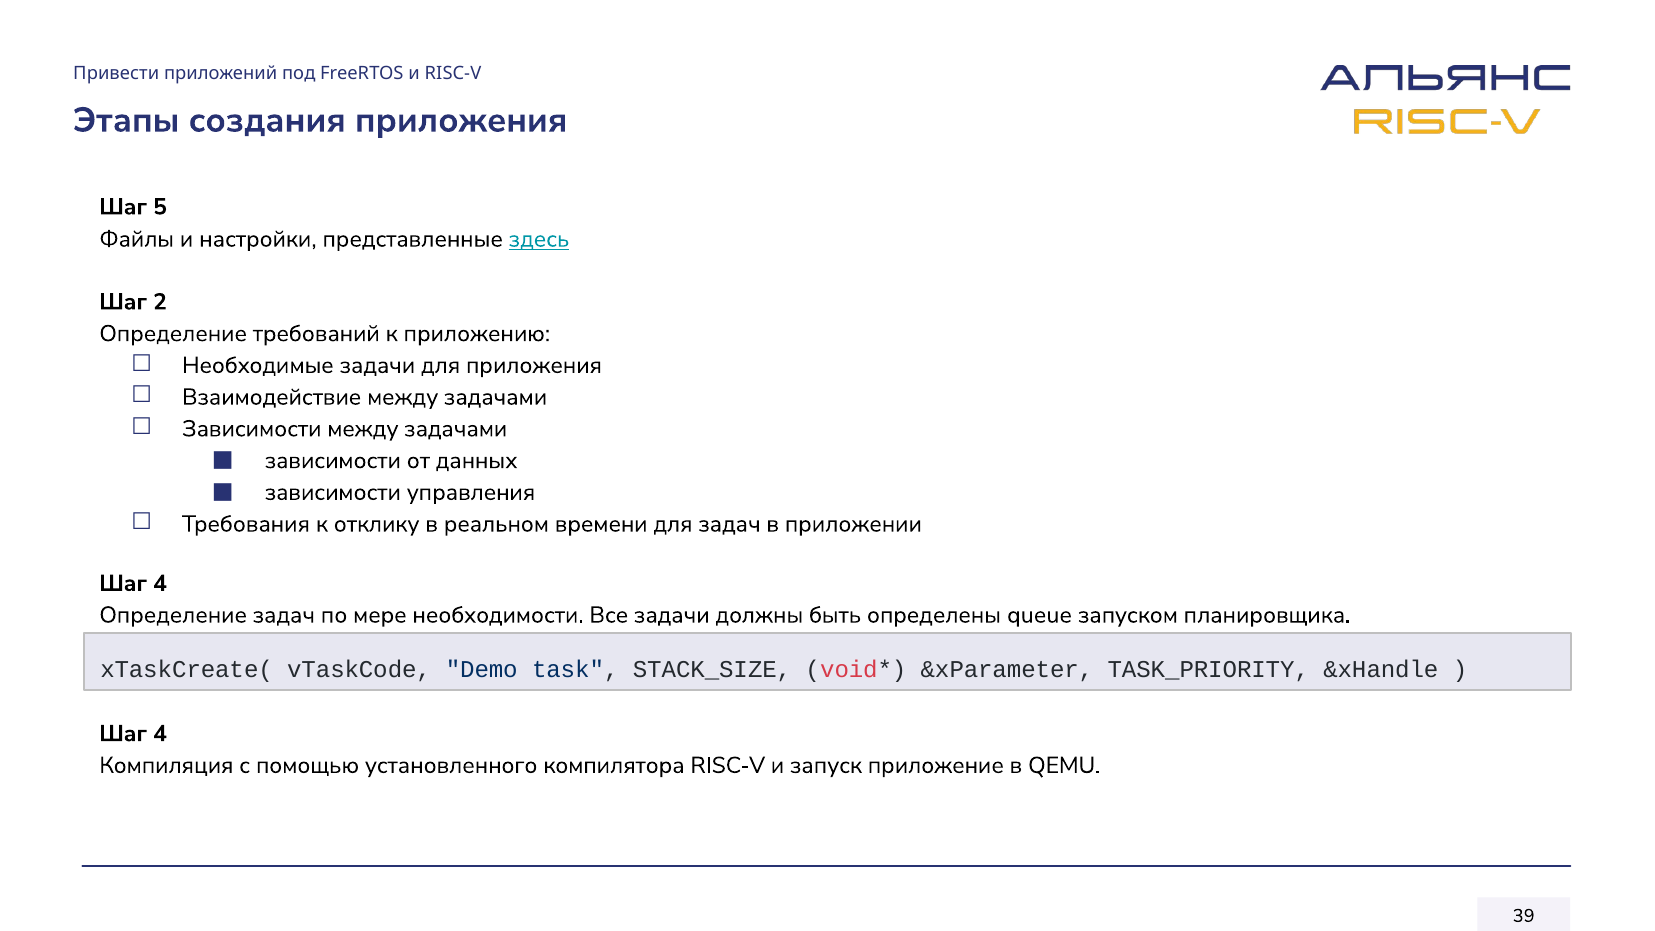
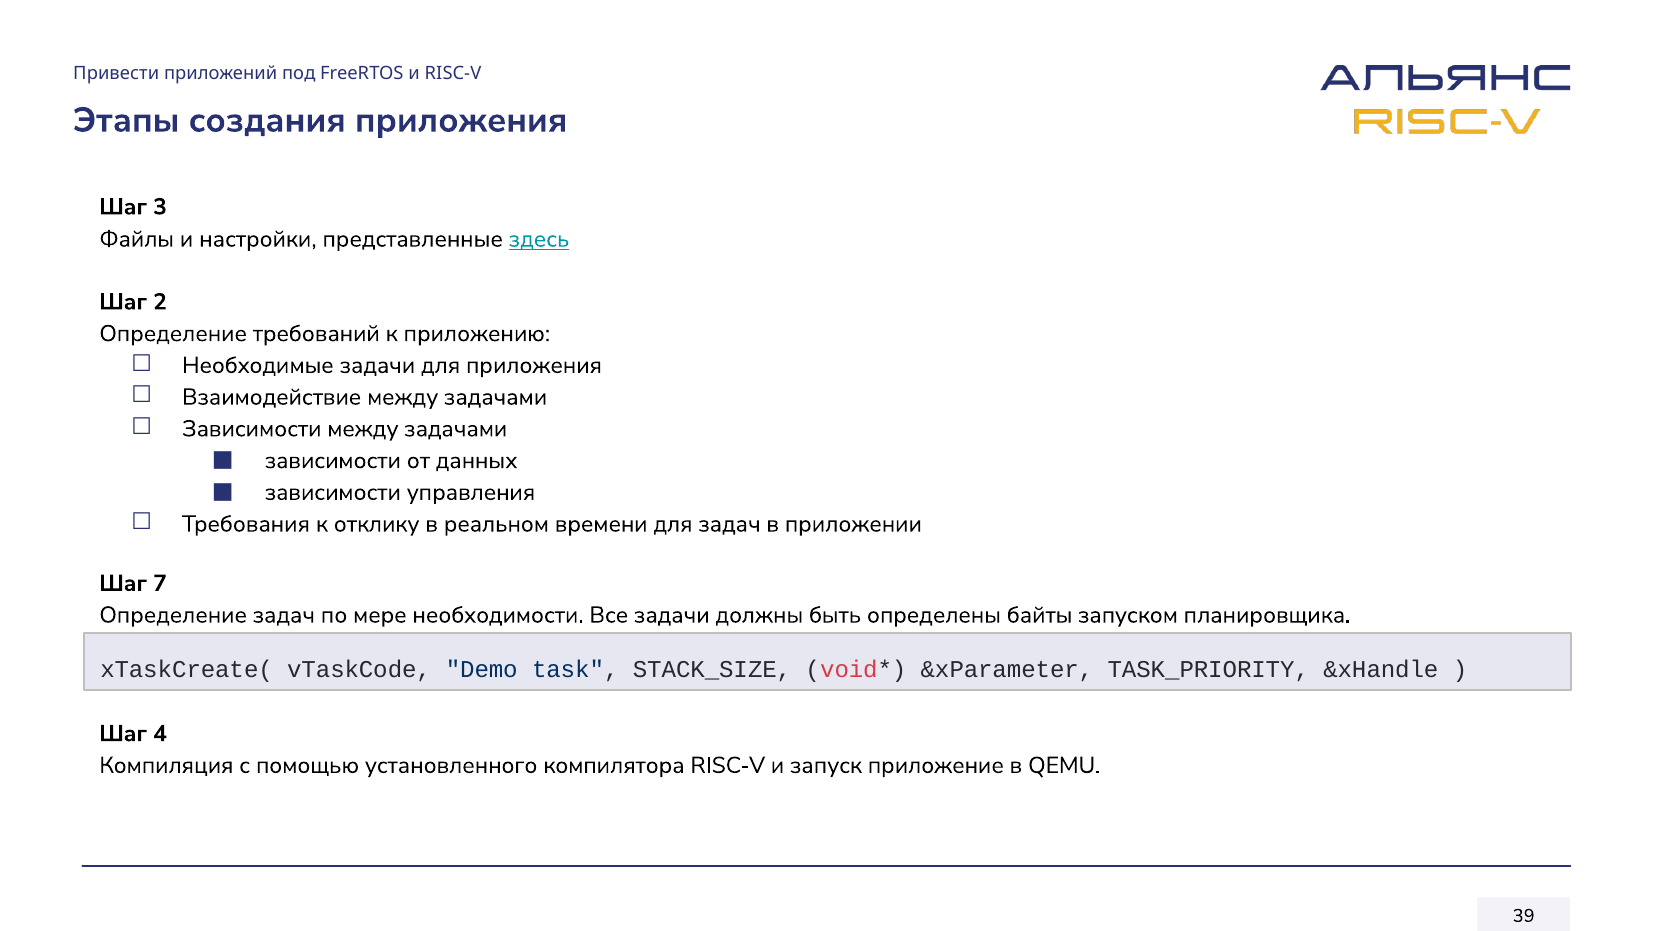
5: 5 -> 3 (160, 207)
4: 4 -> 7 (160, 583)
queue: queue -> байты (1040, 615)
